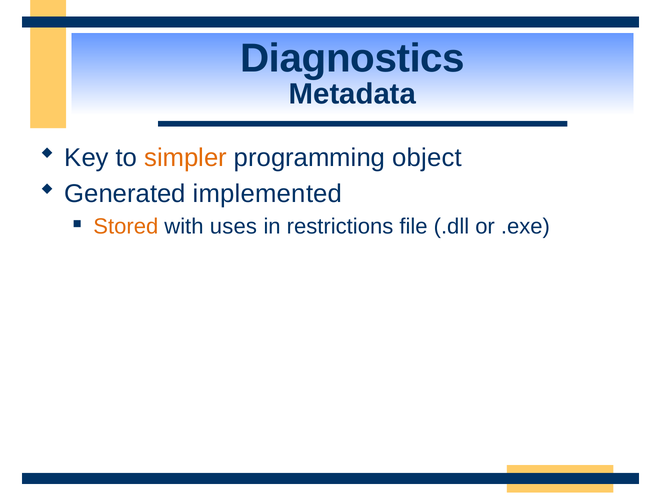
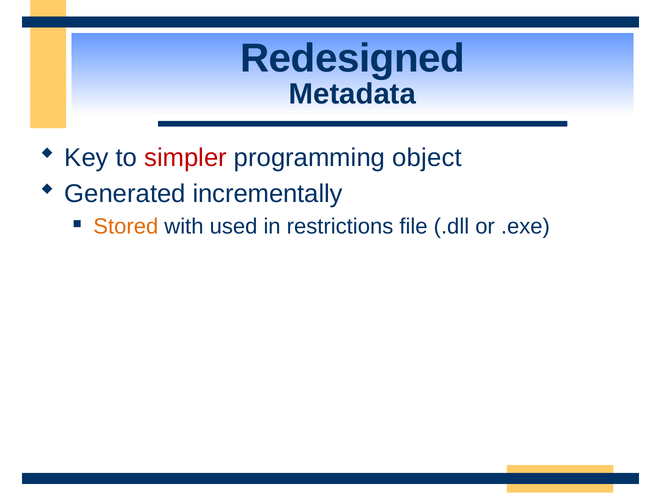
Diagnostics: Diagnostics -> Redesigned (353, 58)
simpler colour: orange -> red (186, 158)
implemented: implemented -> incrementally (268, 194)
uses: uses -> used (234, 227)
